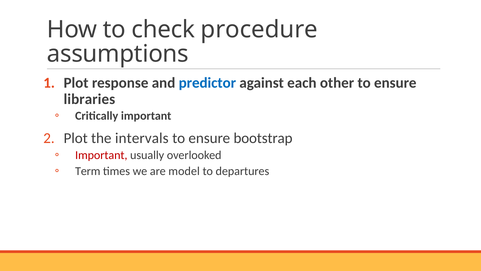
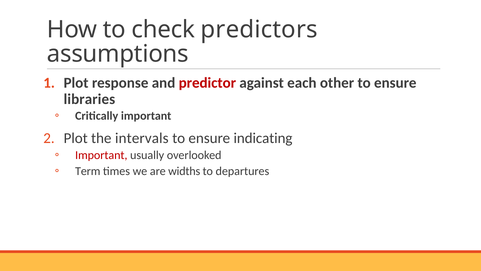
procedure: procedure -> predictors (259, 29)
predictor colour: blue -> red (207, 83)
bootstrap: bootstrap -> indicating (263, 138)
model: model -> widths (184, 171)
